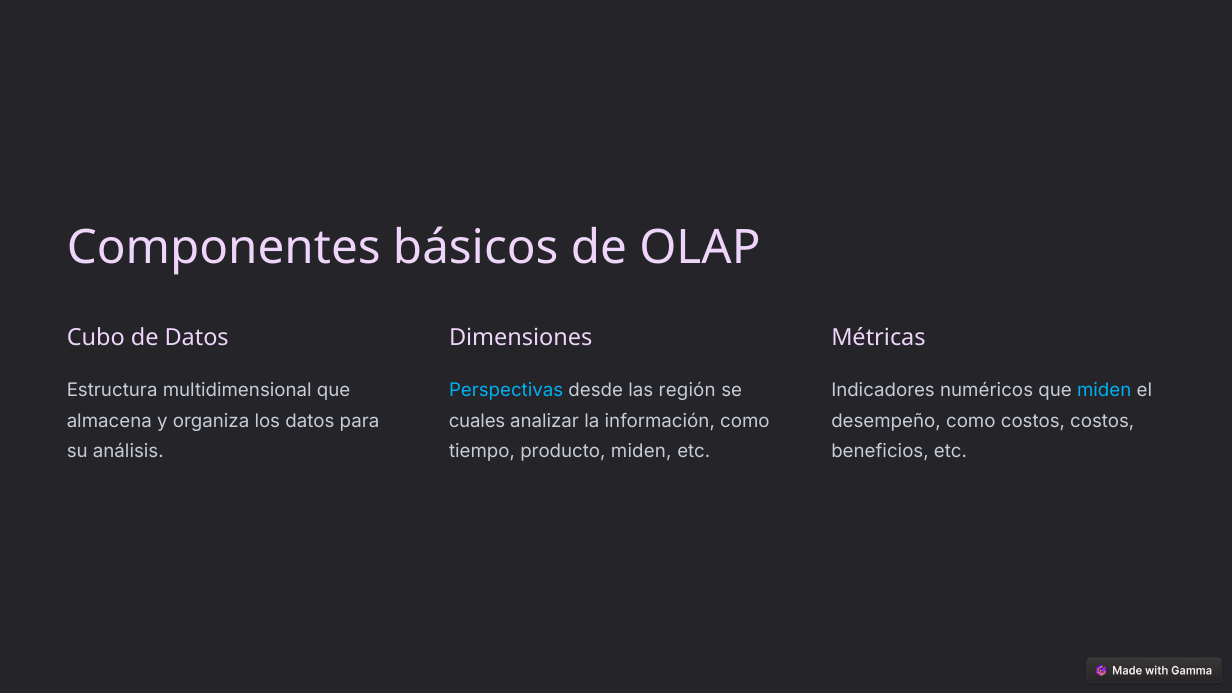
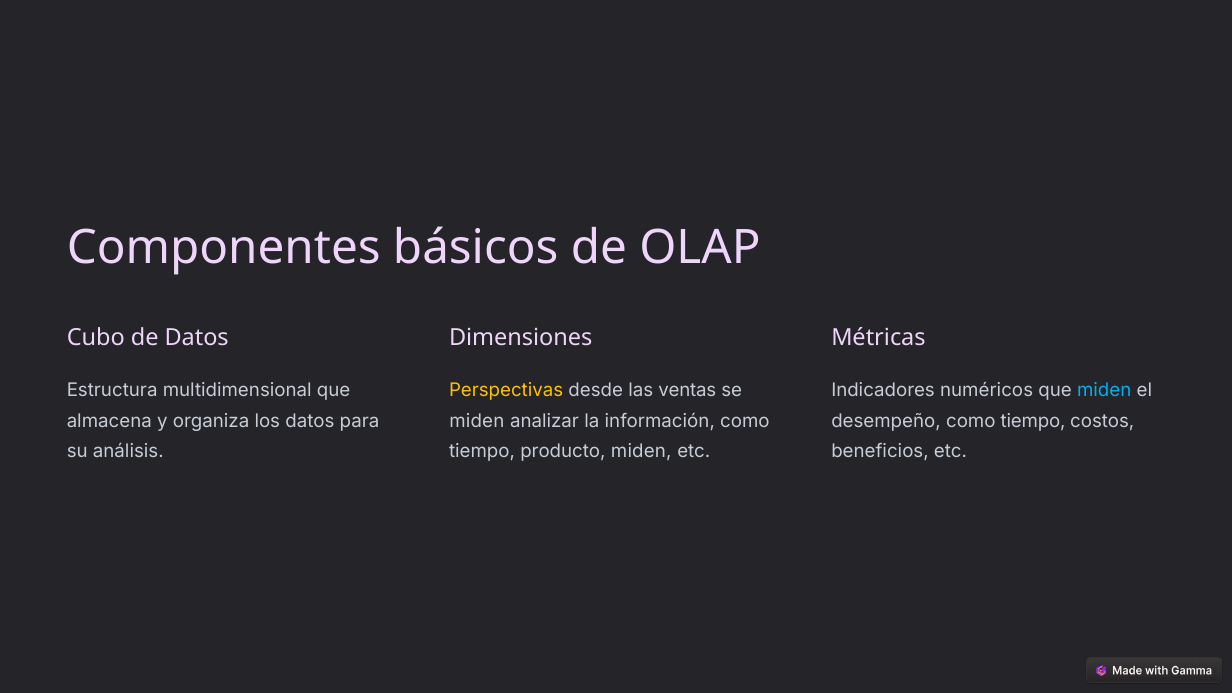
Perspectivas colour: light blue -> yellow (506, 391)
región: región -> ventas (687, 391)
cuales: cuales -> miden (477, 421)
desempeño como costos: costos -> tiempo (1033, 421)
